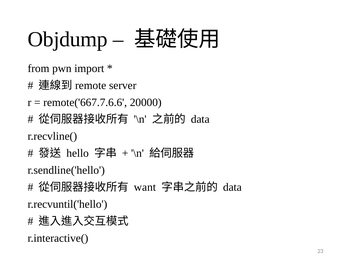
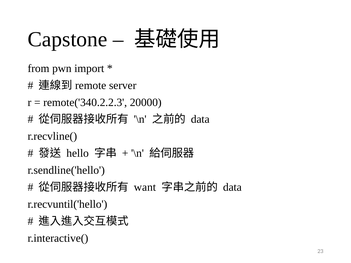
Objdump: Objdump -> Capstone (68, 39)
remote('667.7.6.6: remote('667.7.6.6 -> remote('340.2.2.3 (85, 102)
